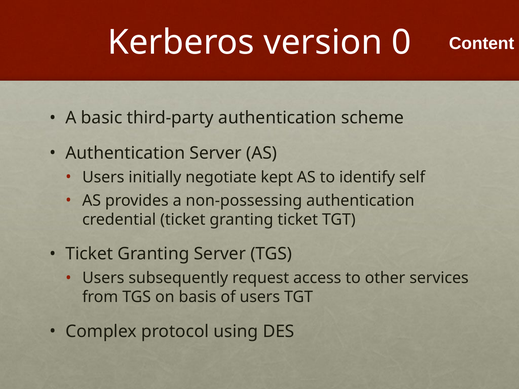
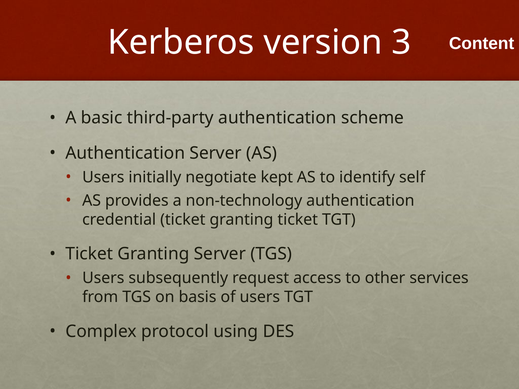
0: 0 -> 3 (401, 42)
non-possessing: non-possessing -> non-technology (244, 201)
